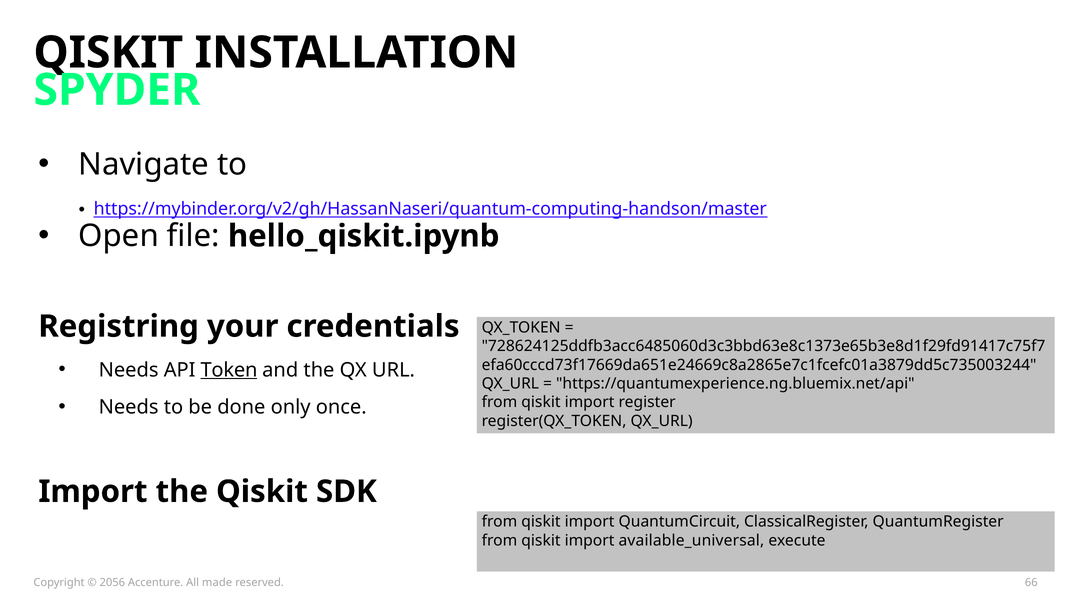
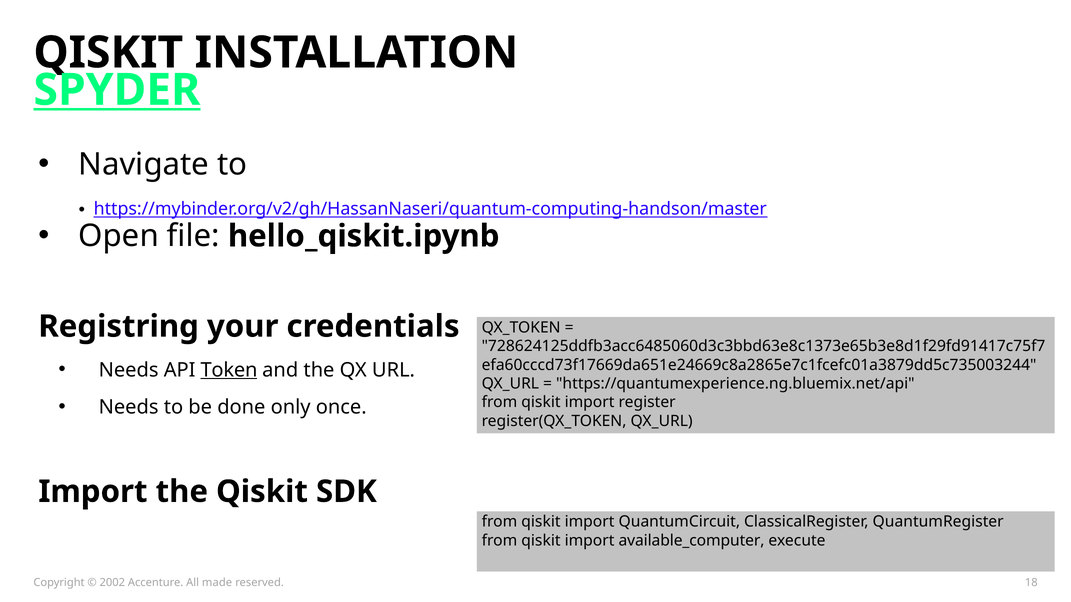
SPYDER underline: none -> present (117, 90)
available_universal: available_universal -> available_computer (692, 541)
2056: 2056 -> 2002 (112, 583)
66: 66 -> 18 (1031, 583)
